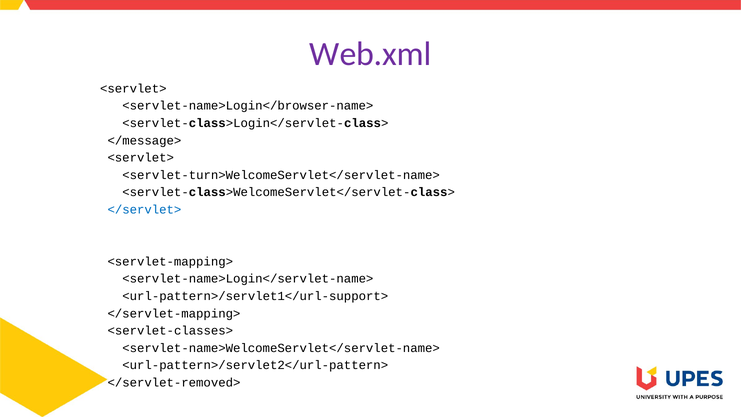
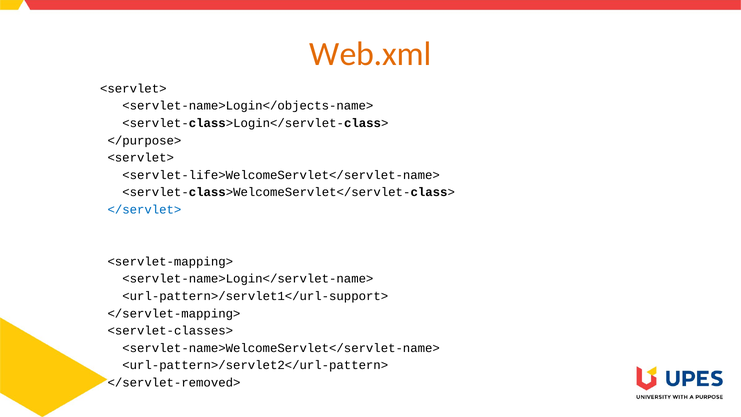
Web.xml colour: purple -> orange (370, 54)
<servlet-name>Login</browser-name>: <servlet-name>Login</browser-name> -> <servlet-name>Login</objects-name> (248, 106)
</message>: </message> -> </purpose> (144, 140)
<servlet-turn>WelcomeServlet</servlet-name>: <servlet-turn>WelcomeServlet</servlet-name> -> <servlet-life>WelcomeServlet</servlet-name> (281, 175)
